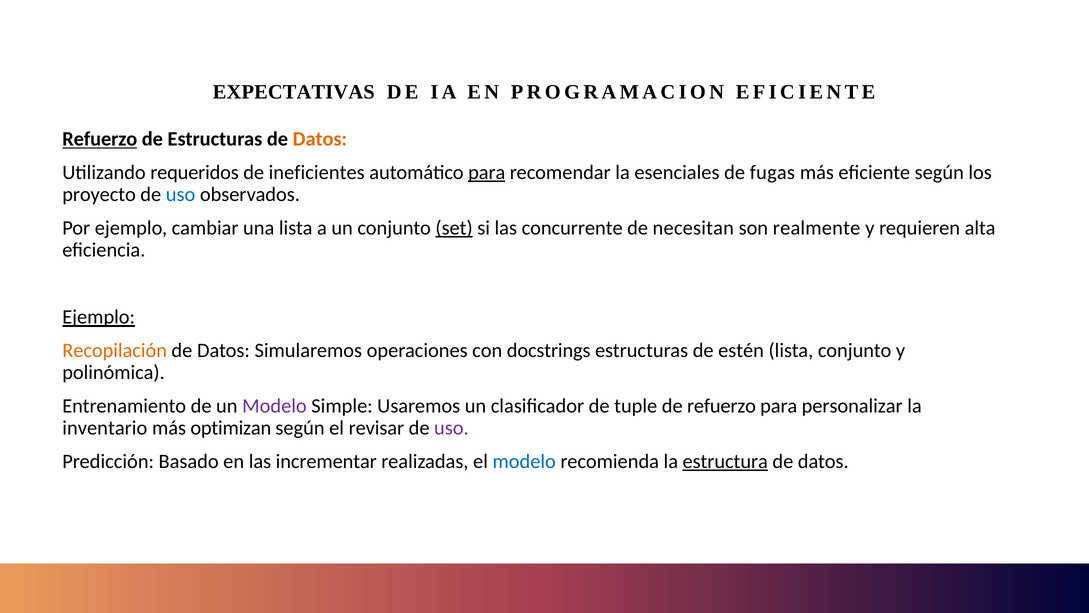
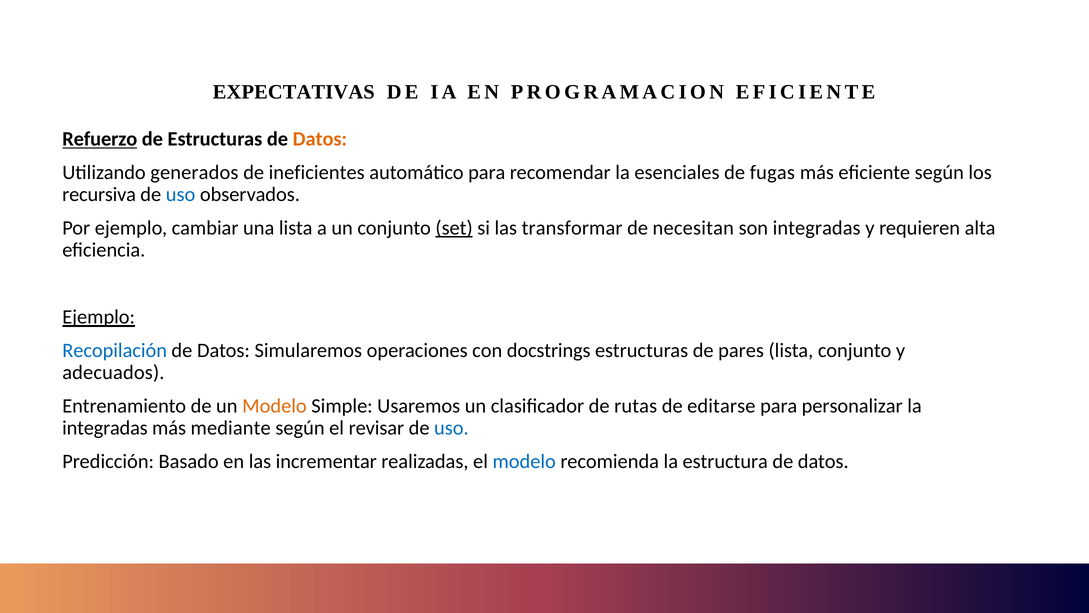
requeridos: requeridos -> generados (194, 172)
para underline: present -> none (487, 172)
proyecto: proyecto -> recursiva (99, 194)
concurrente: concurrente -> transformar (572, 228)
son realmente: realmente -> integradas (817, 228)
Recopilación colour: orange -> blue (115, 350)
estén: estén -> pares (741, 350)
polinómica: polinómica -> adecuados (113, 372)
Modelo colour: purple -> orange (274, 406)
tuple: tuple -> rutas (636, 406)
de refuerzo: refuerzo -> editarse (721, 406)
inventario: inventario -> integradas (105, 428)
optimizan: optimizan -> mediante (231, 428)
uso colour: purple -> blue (451, 428)
estructura underline: present -> none (725, 461)
